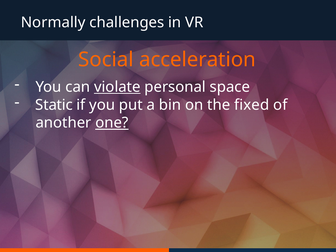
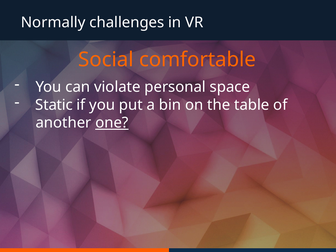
acceleration: acceleration -> comfortable (197, 60)
violate underline: present -> none (117, 87)
fixed: fixed -> table (252, 105)
